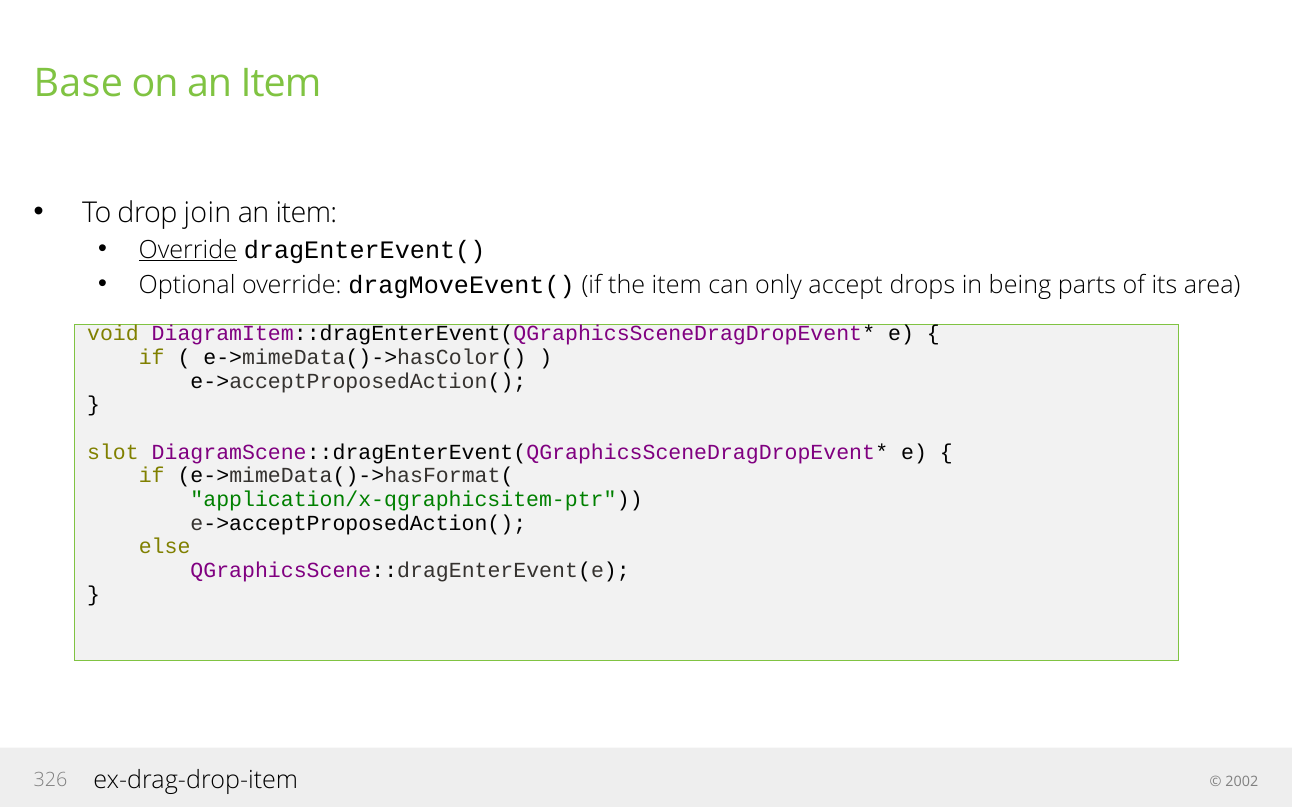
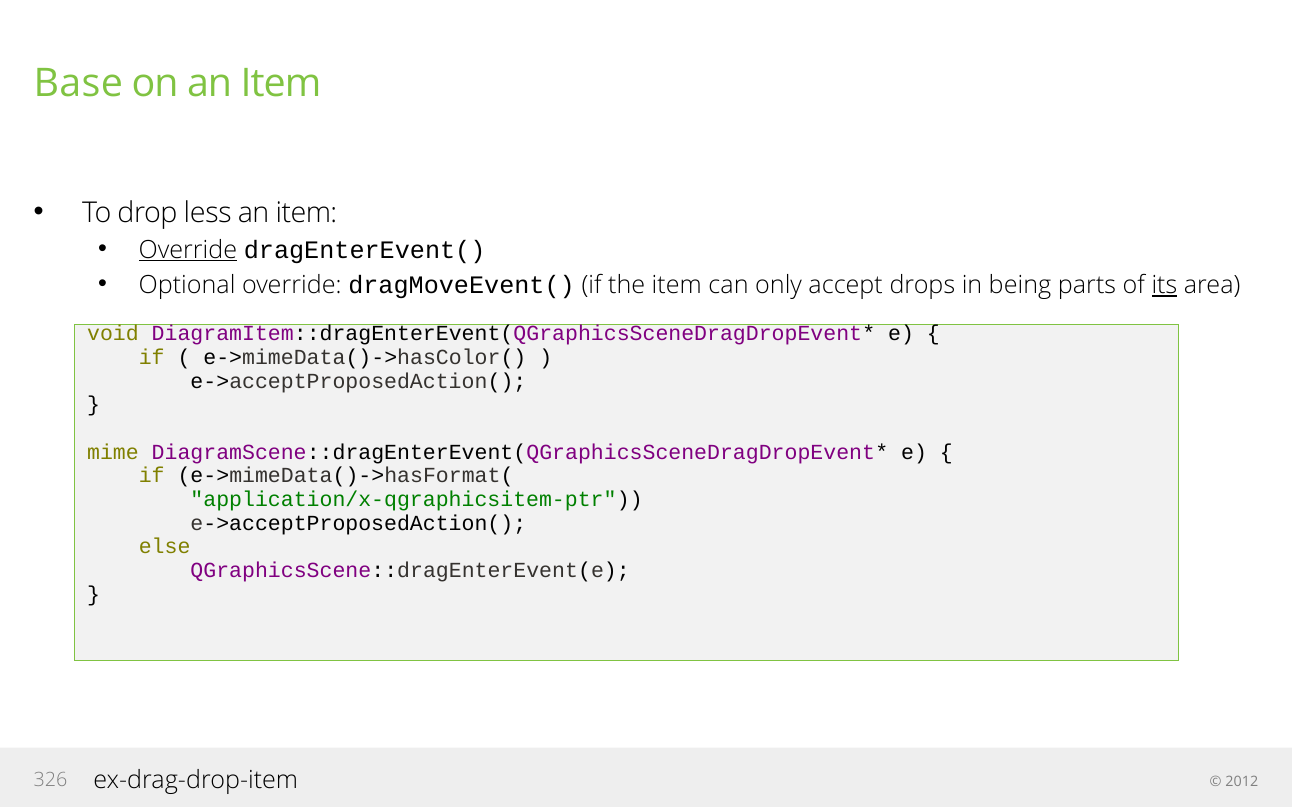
join: join -> less (208, 213)
its underline: none -> present (1164, 285)
slot: slot -> mime (113, 452)
2002: 2002 -> 2012 (1242, 782)
